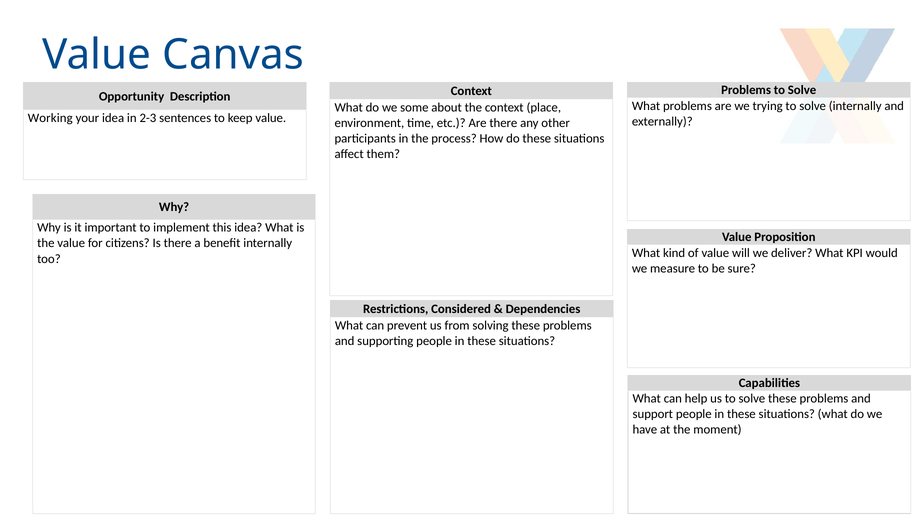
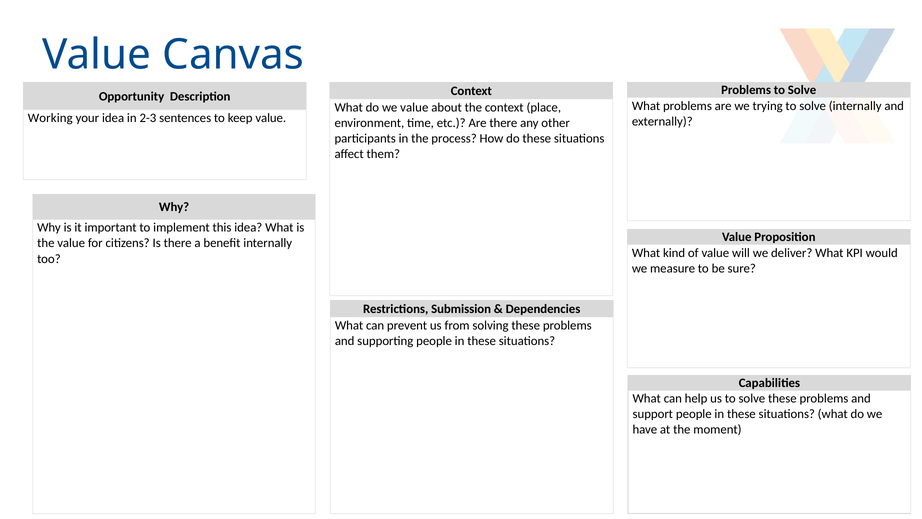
we some: some -> value (414, 107)
Considered: Considered -> Submission (461, 309)
